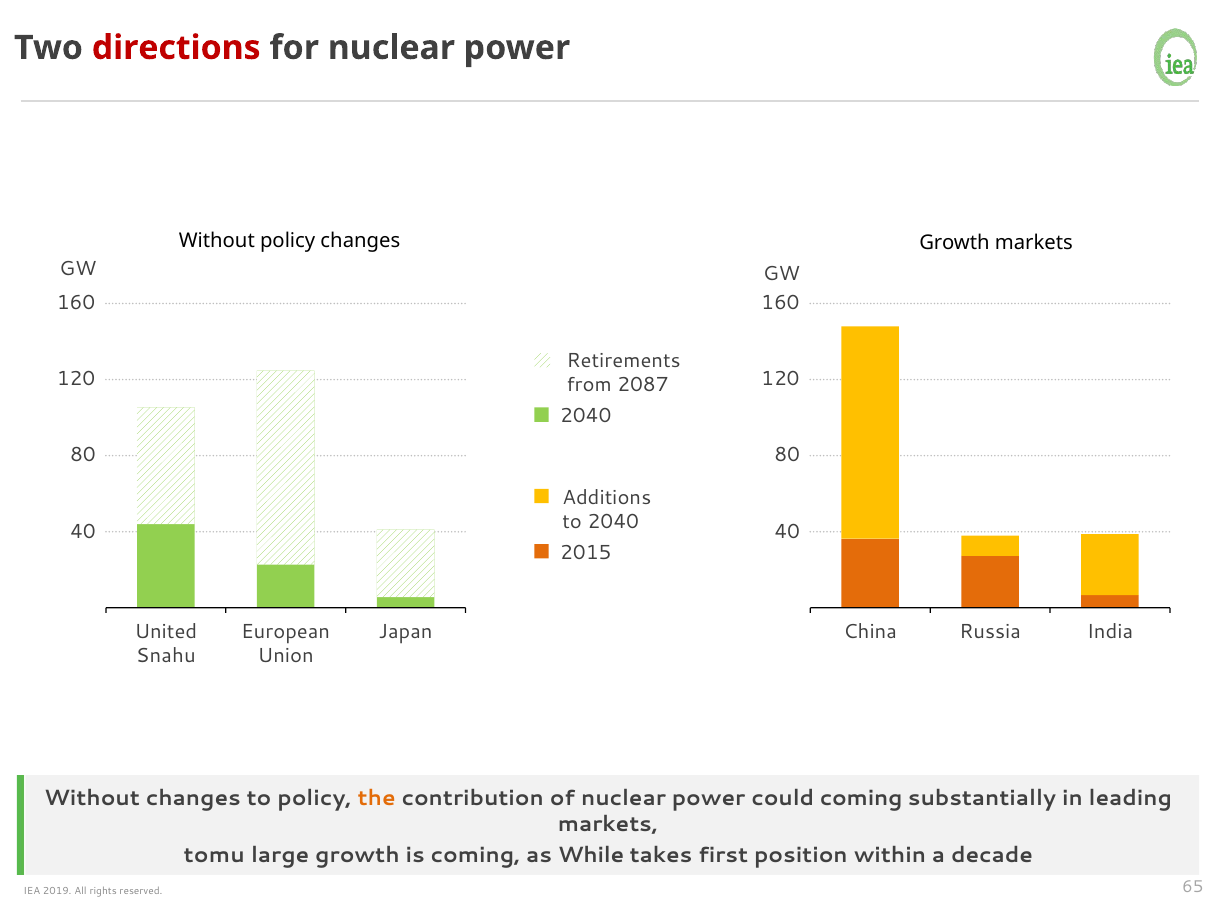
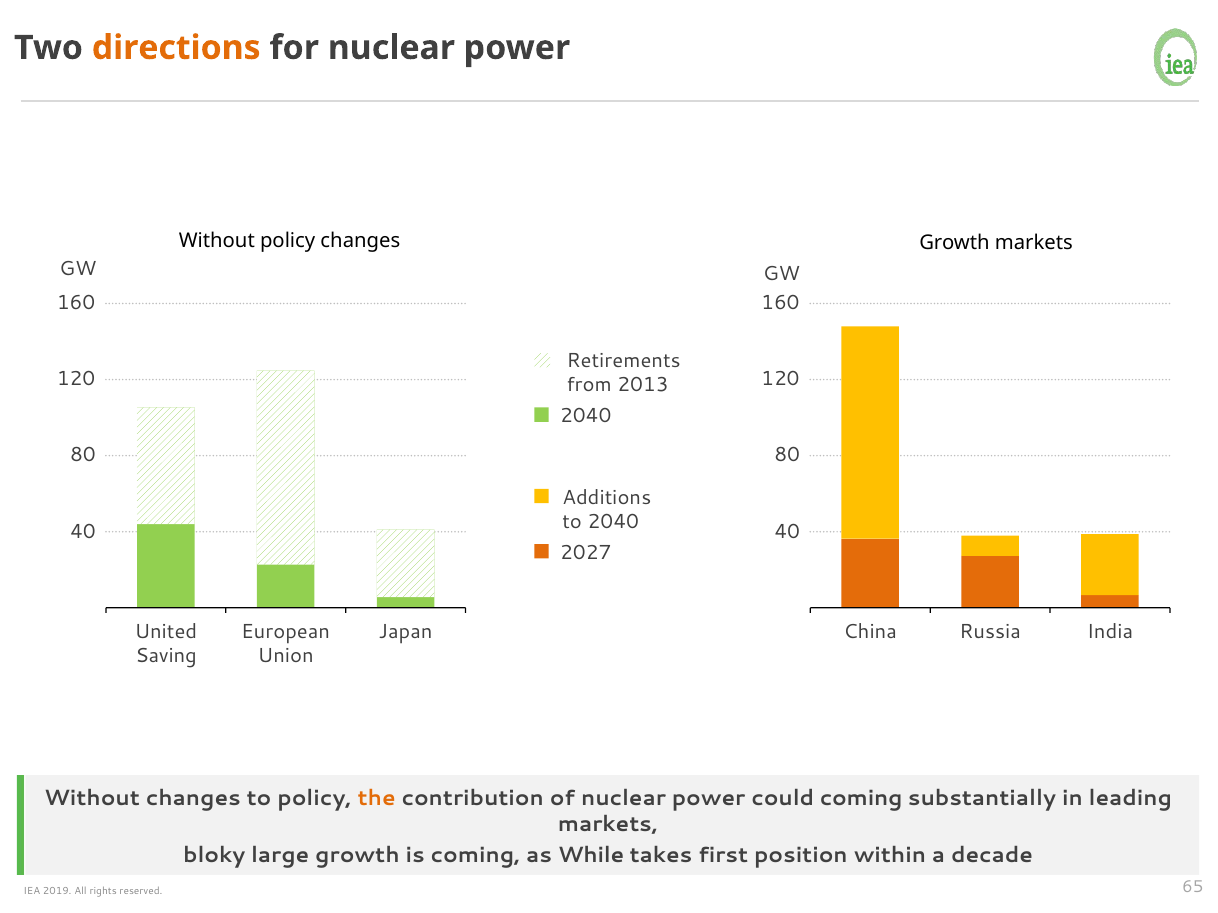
directions colour: red -> orange (176, 48)
2087: 2087 -> 2013 (643, 385)
2015: 2015 -> 2027 (586, 553)
Snahu: Snahu -> Saving (166, 656)
tomu: tomu -> bloky (214, 856)
